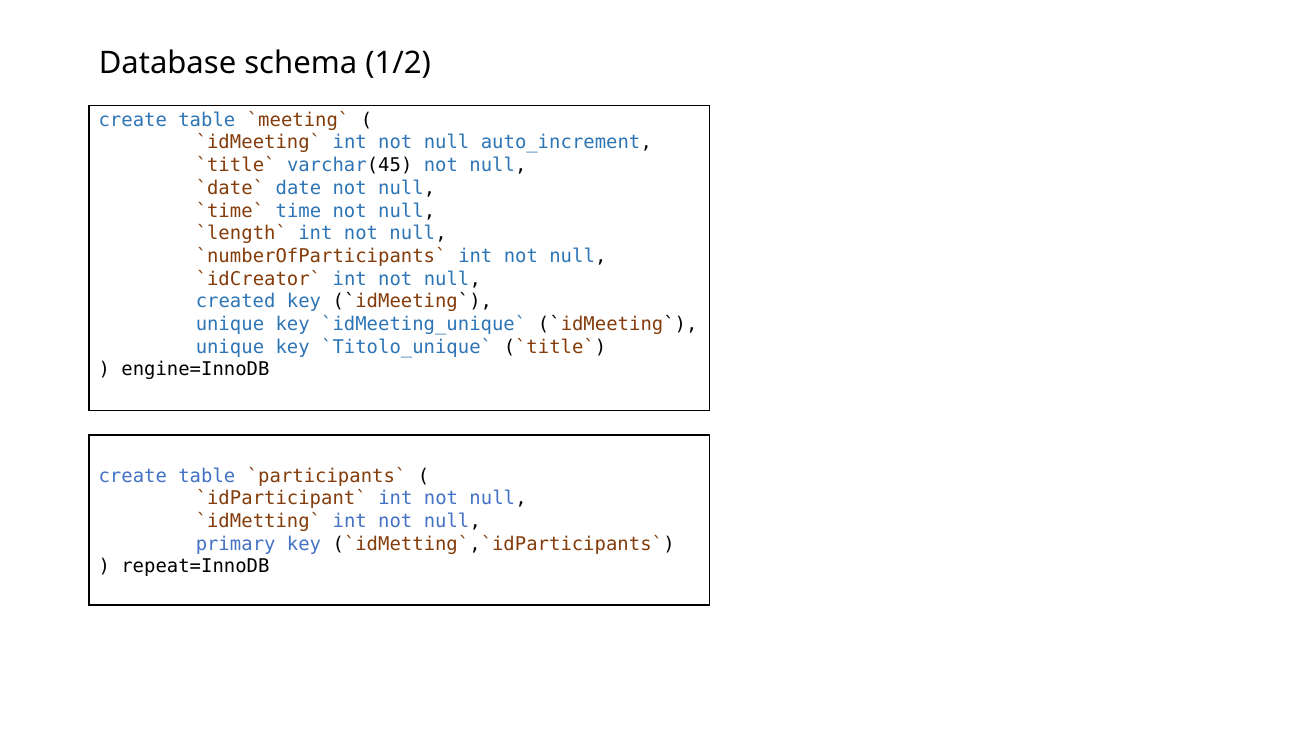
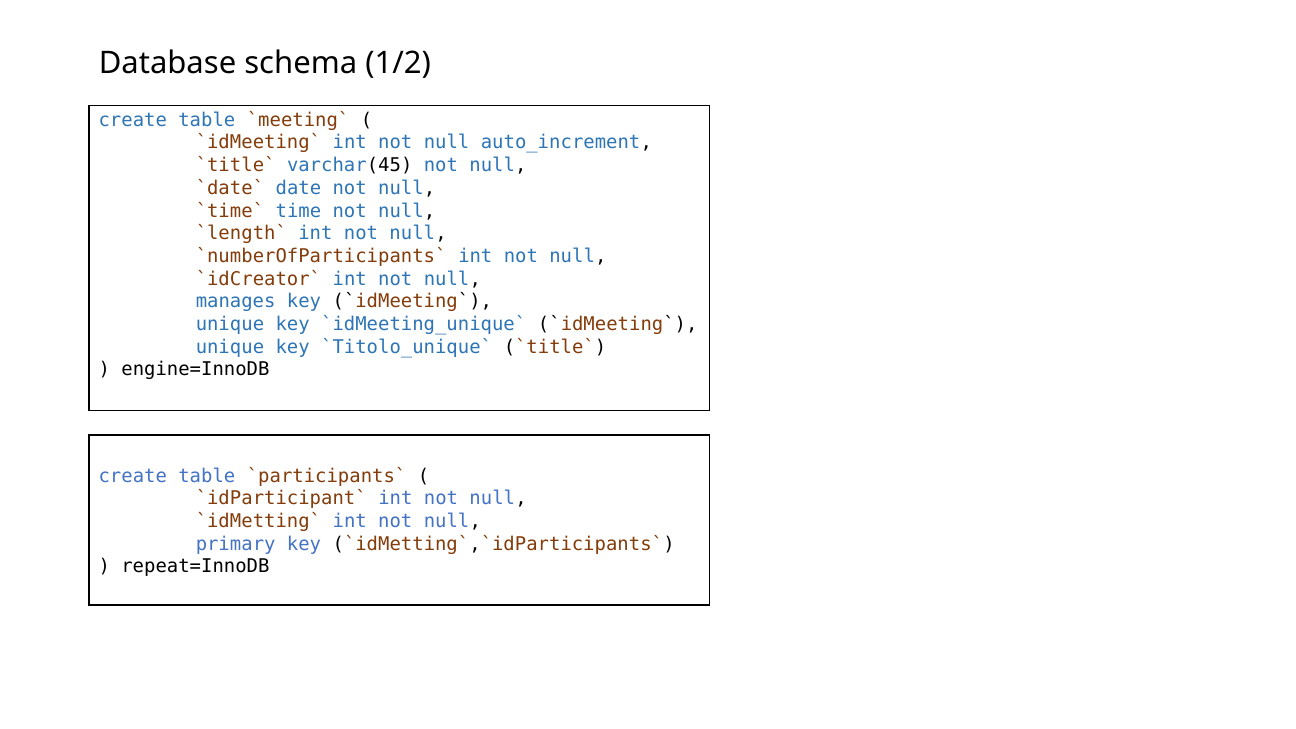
created: created -> manages (236, 302)
